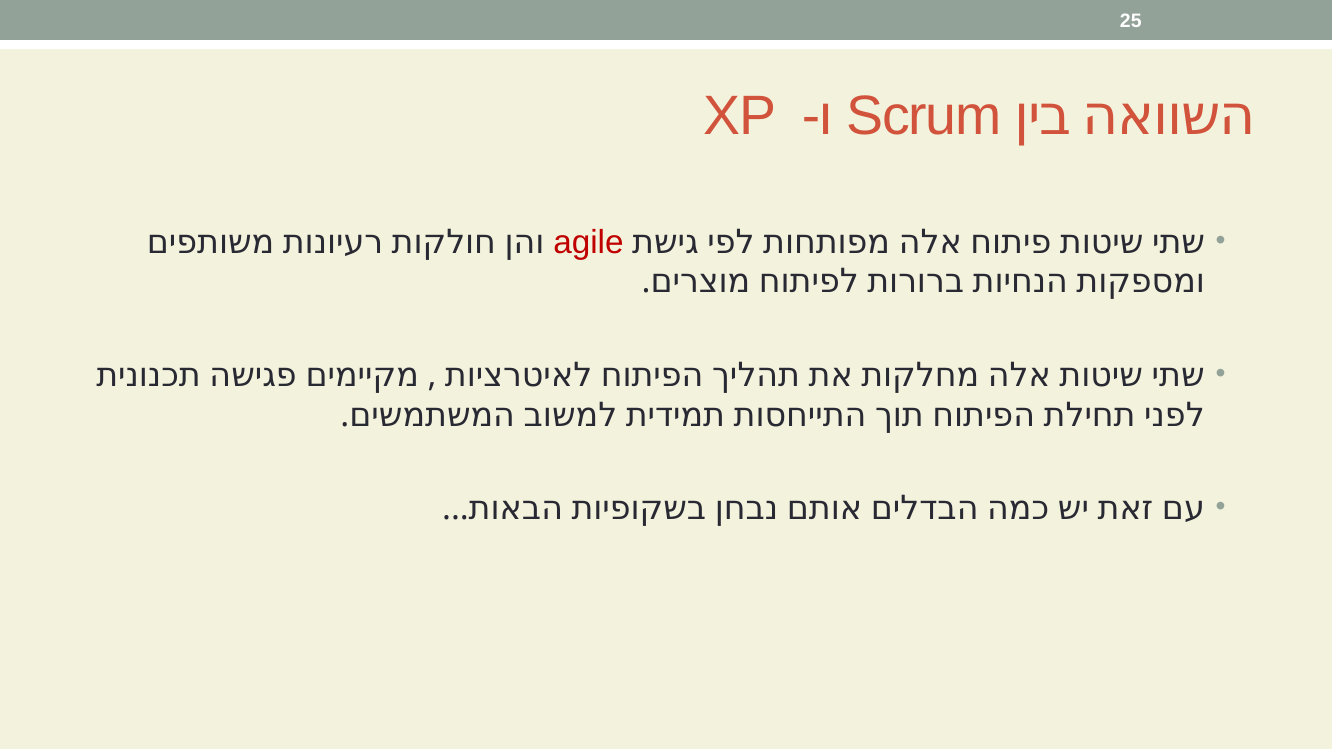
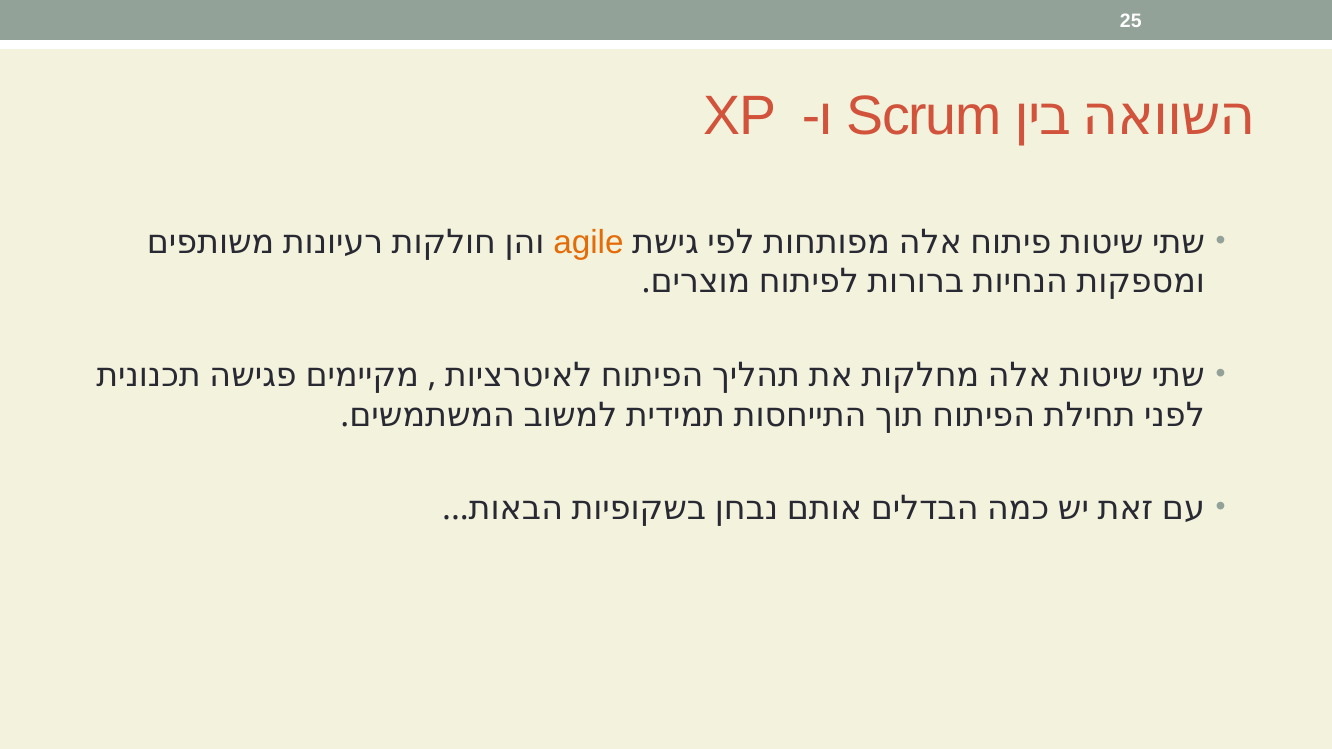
agile colour: red -> orange (588, 242)
